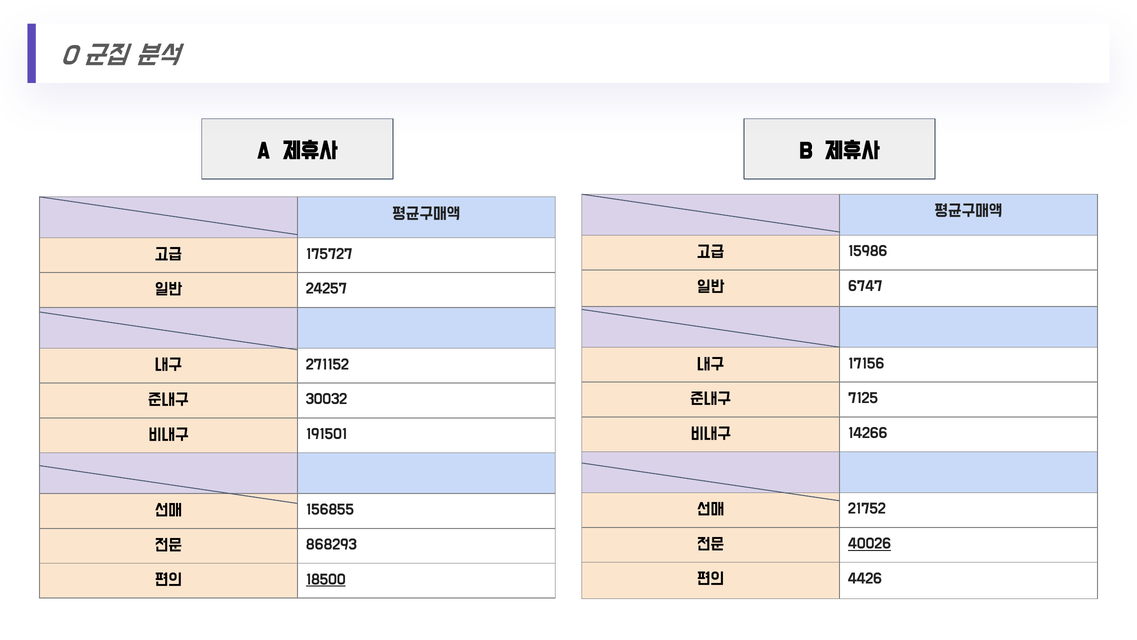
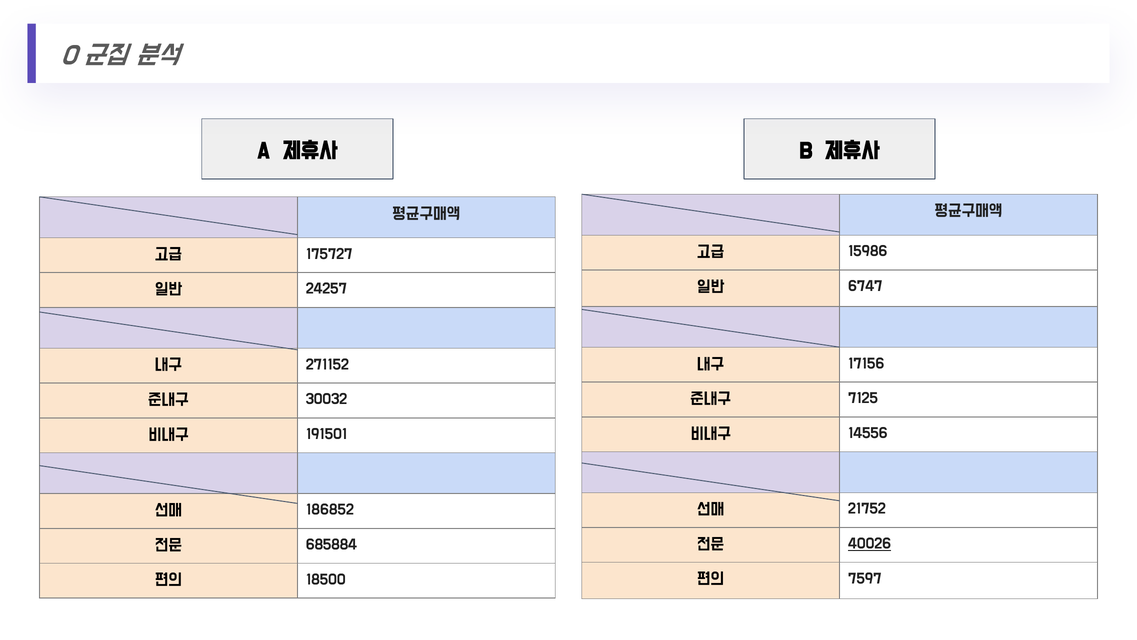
14266: 14266 -> 14556 (868, 433)
156855: 156855 -> 186852 (330, 509)
868293: 868293 -> 685884 (331, 544)
4426: 4426 -> 7597 (865, 578)
18500 underline: present -> none (326, 579)
